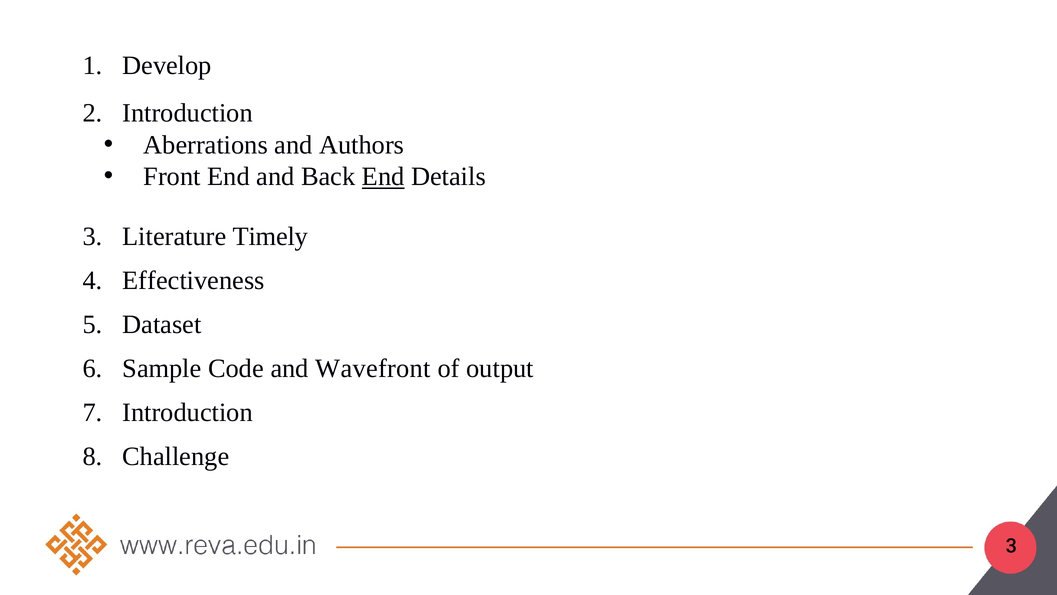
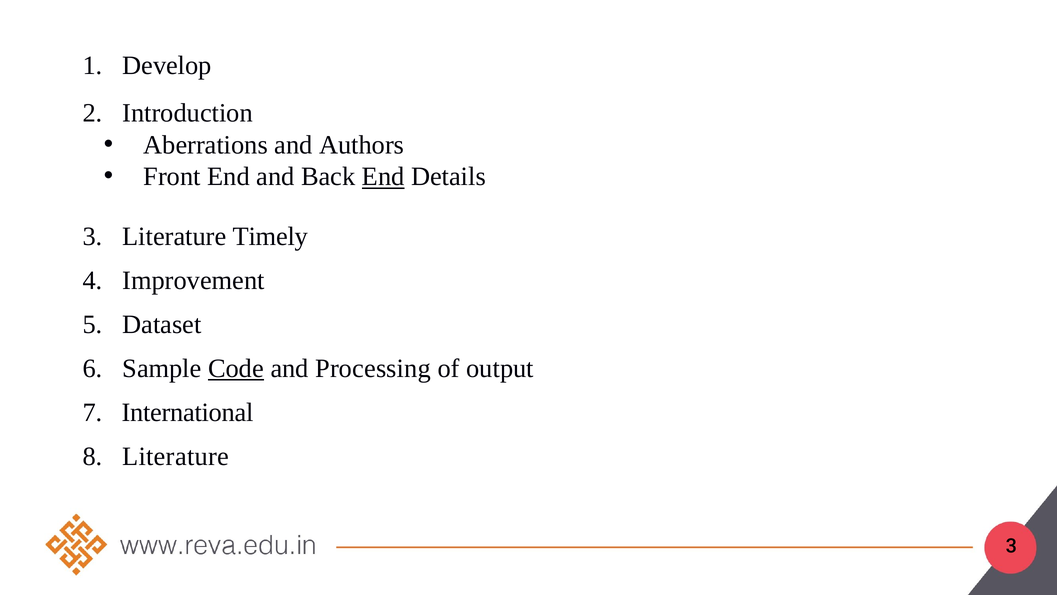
Effectiveness: Effectiveness -> Improvement (193, 280)
Code underline: none -> present (236, 368)
Wavefront: Wavefront -> Processing (373, 368)
Introduction: Introduction -> International (188, 412)
Challenge: Challenge -> Literature (176, 456)
